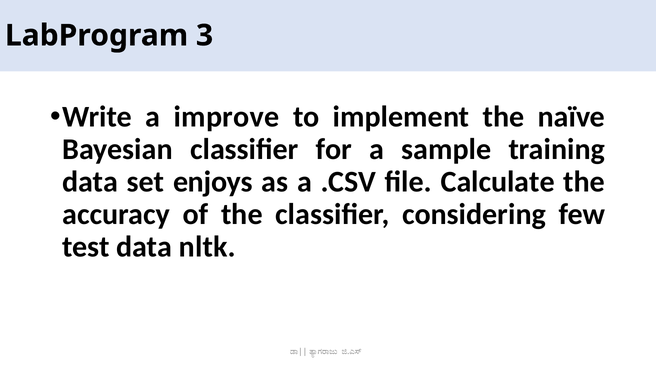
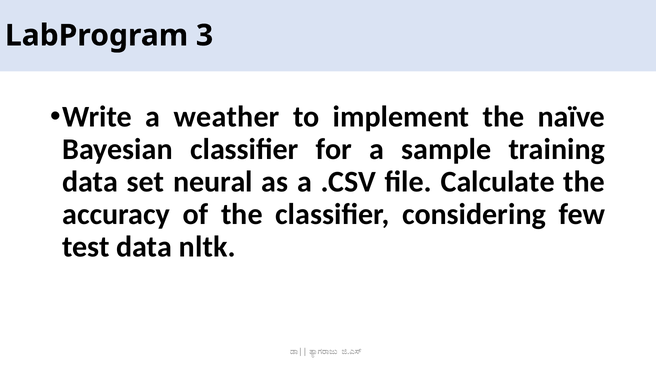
improve: improve -> weather (227, 117)
enjoys: enjoys -> neural (213, 182)
